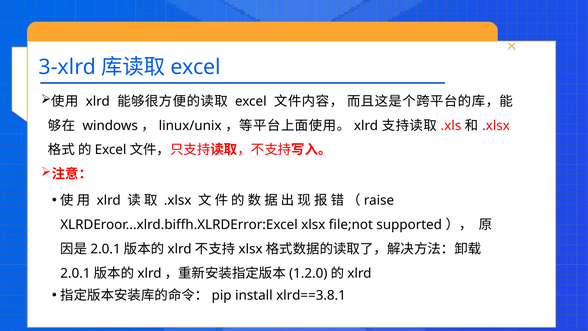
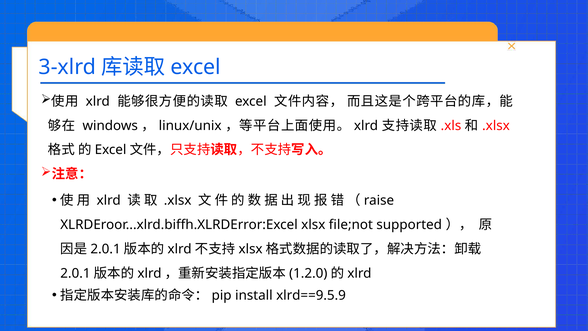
xlrd==3.8.1: xlrd==3.8.1 -> xlrd==9.5.9 (311, 295)
